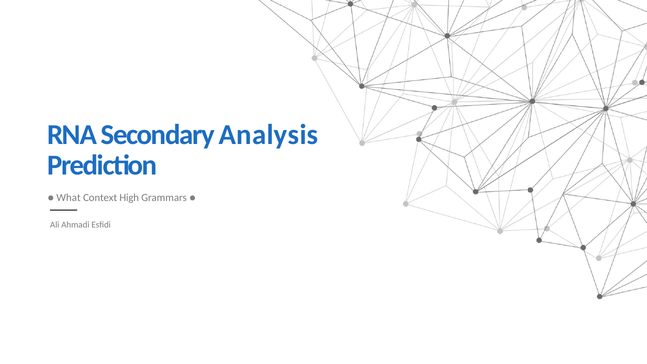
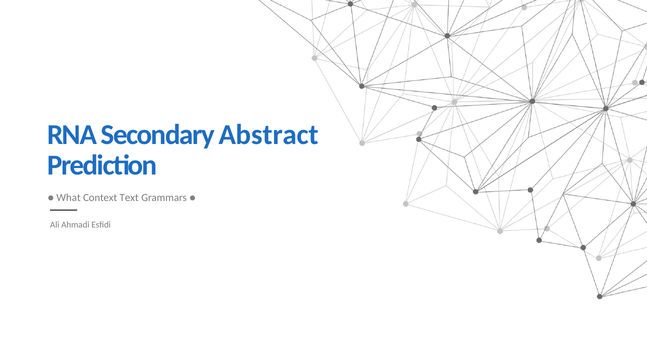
Analysis: Analysis -> Abstract (269, 135)
High: High -> Text (129, 198)
